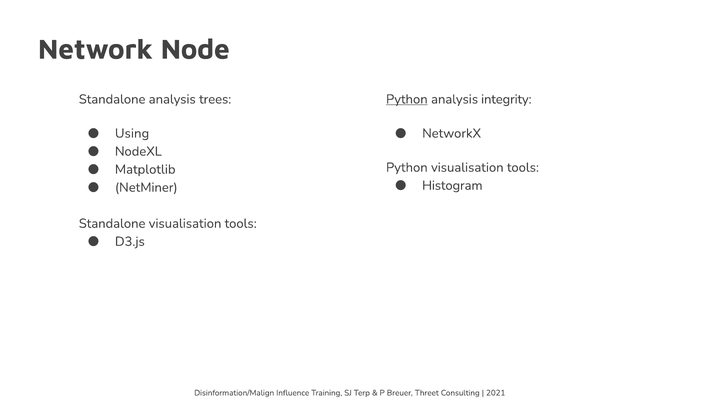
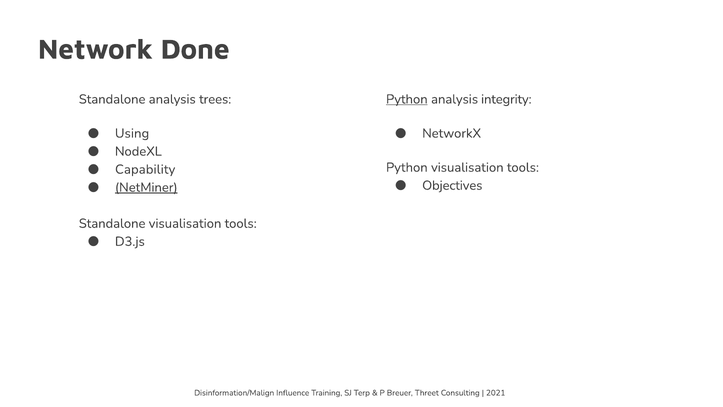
Node: Node -> Done (195, 49)
Matplotlib: Matplotlib -> Capability (145, 169)
Histogram: Histogram -> Objectives (452, 185)
NetMiner underline: none -> present (146, 187)
